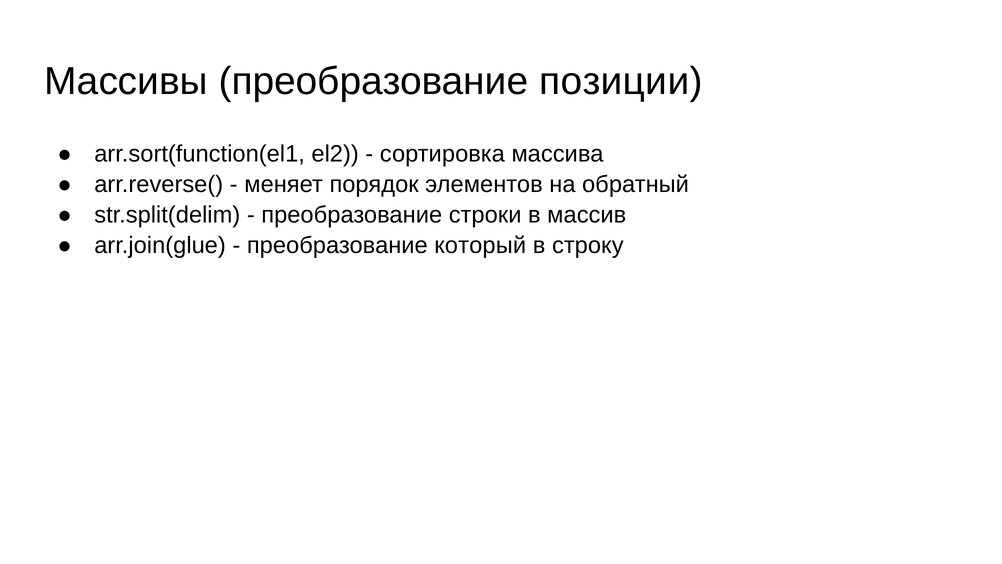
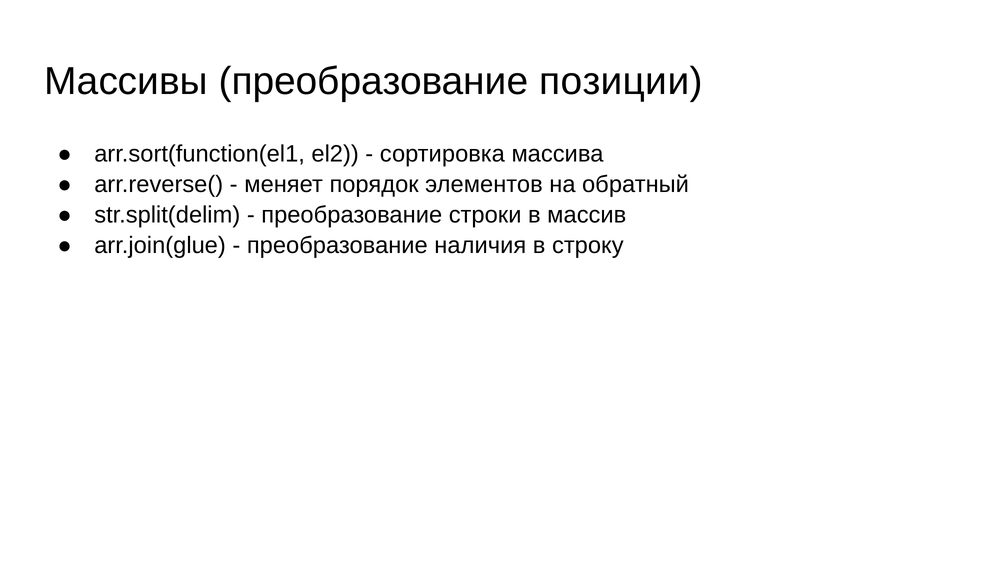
который: который -> наличия (480, 245)
